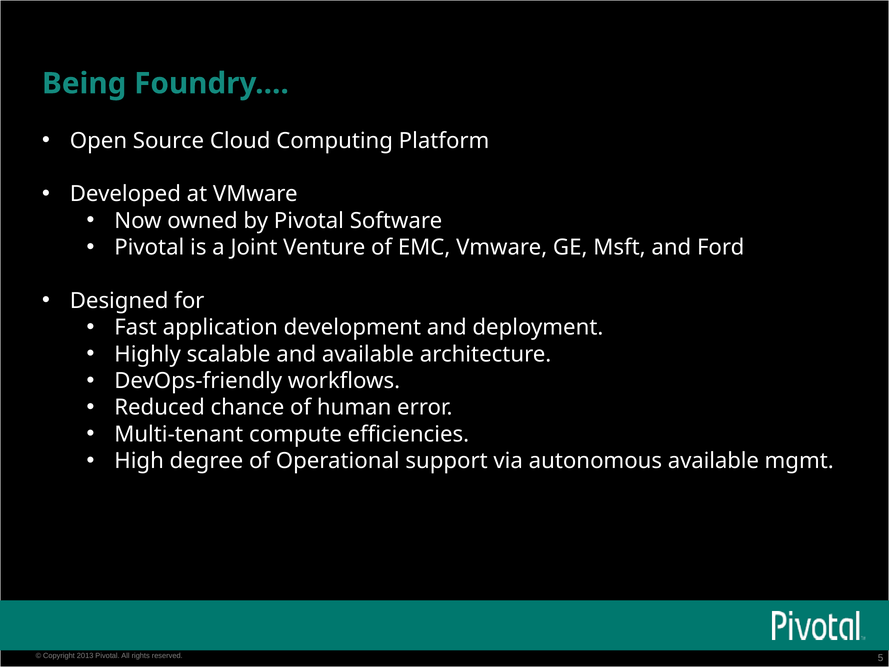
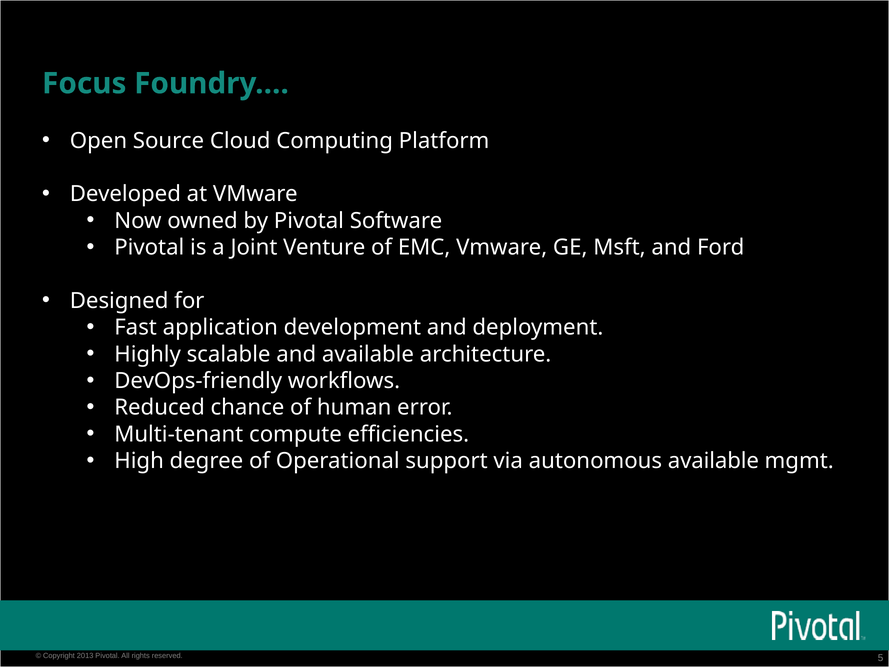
Being: Being -> Focus (84, 83)
